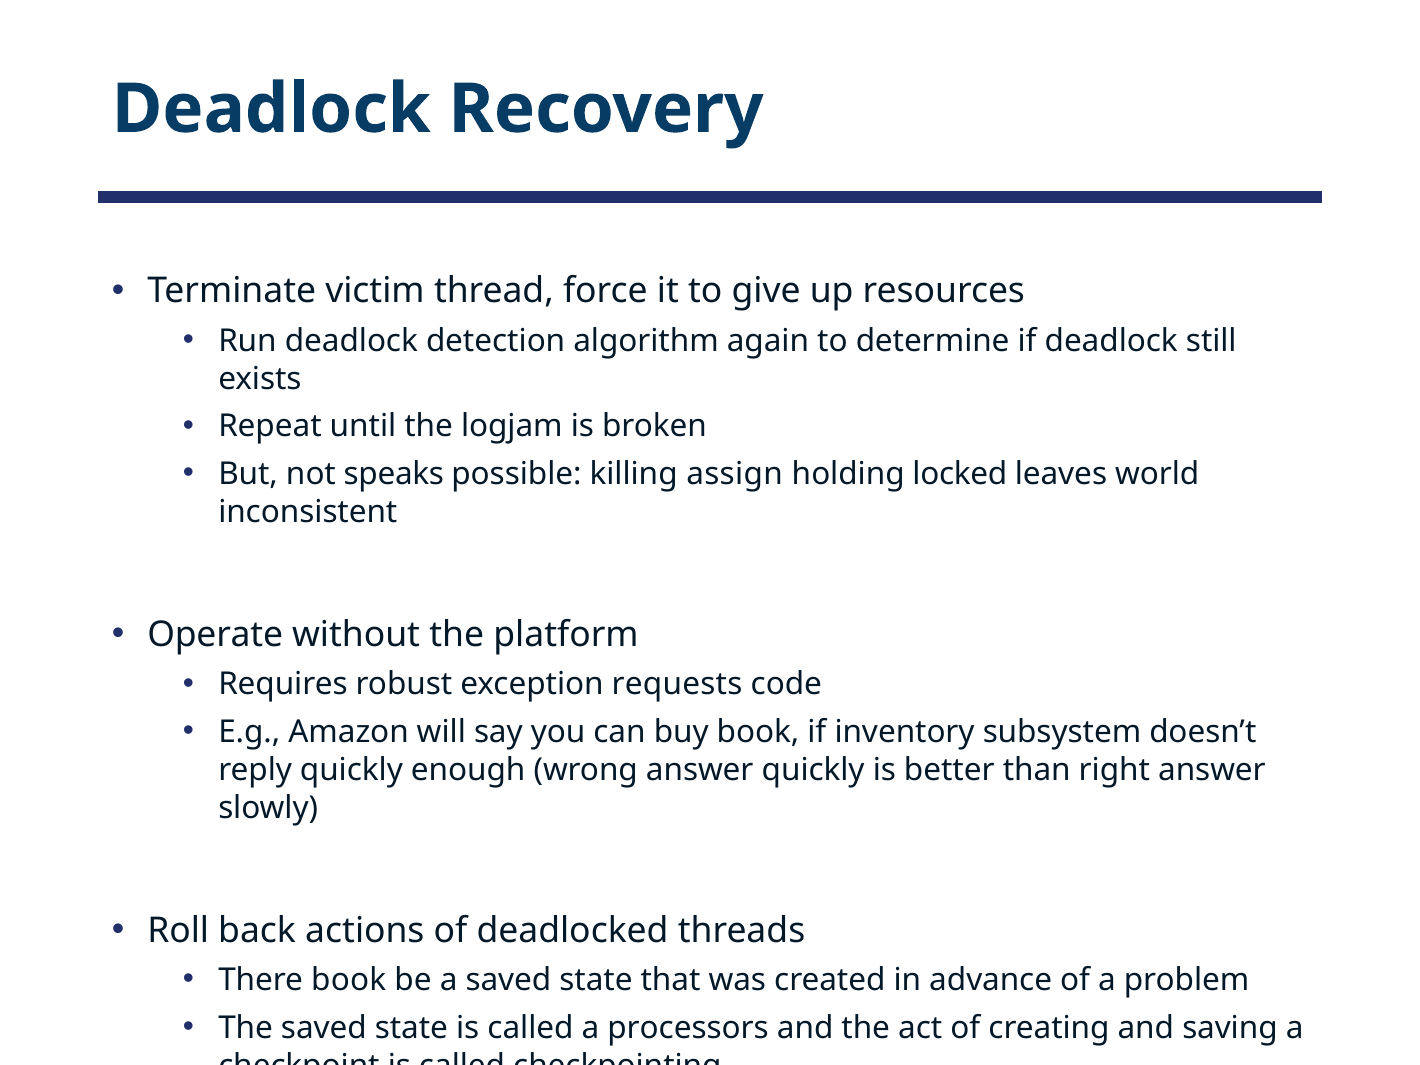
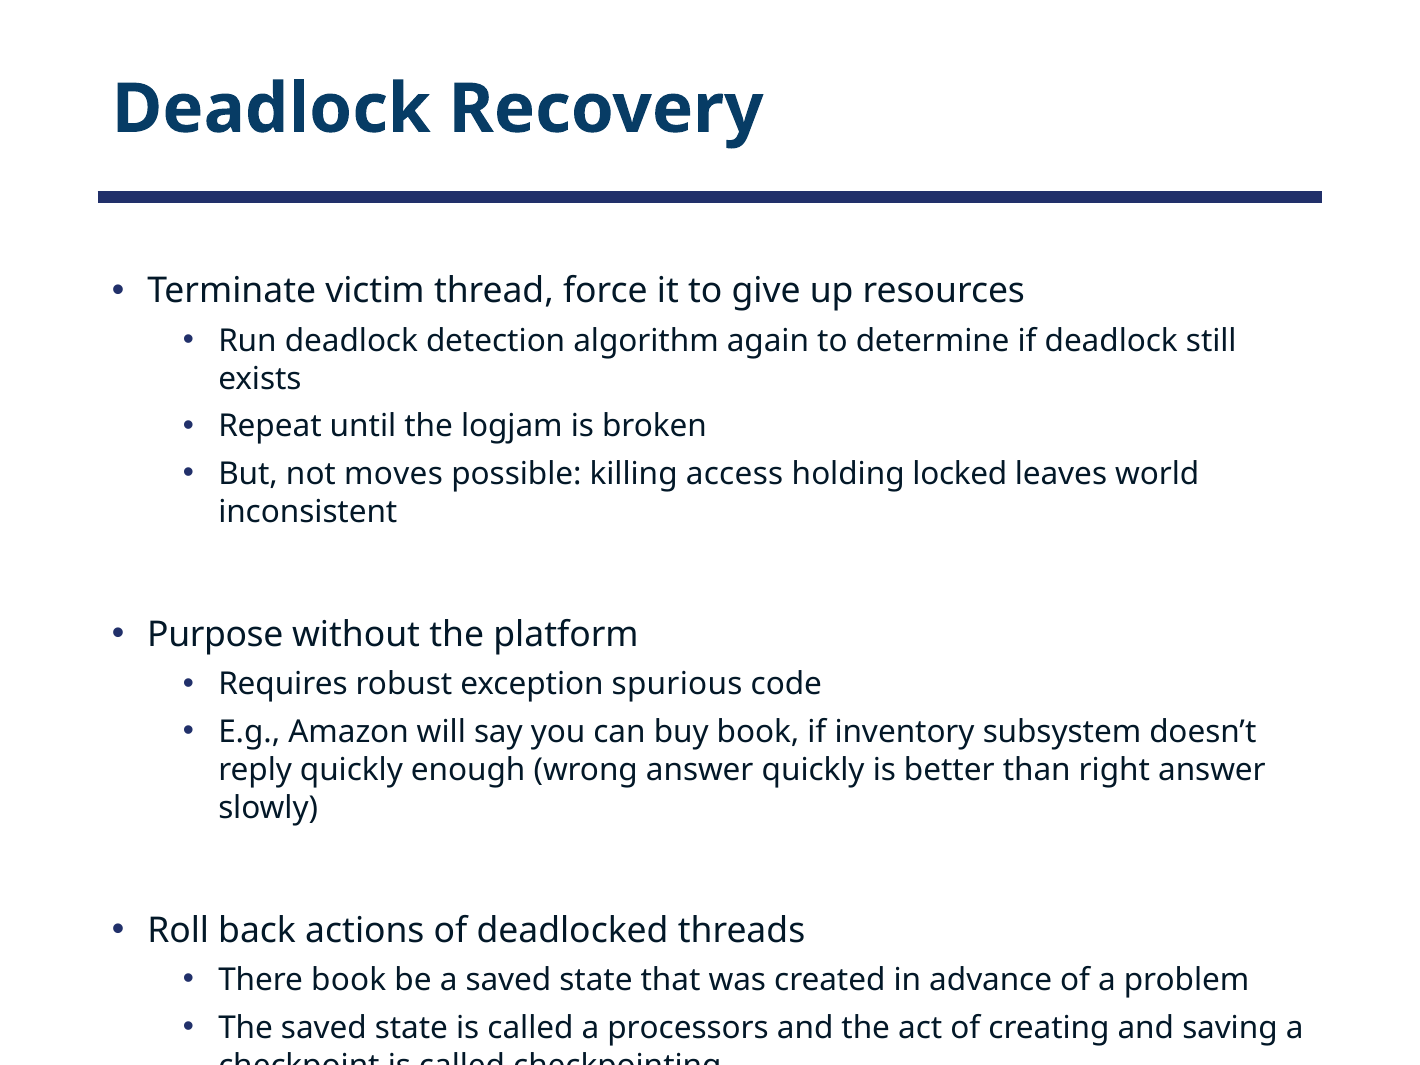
speaks: speaks -> moves (394, 474)
assign: assign -> access (735, 474)
Operate: Operate -> Purpose (215, 635)
requests: requests -> spurious (677, 684)
